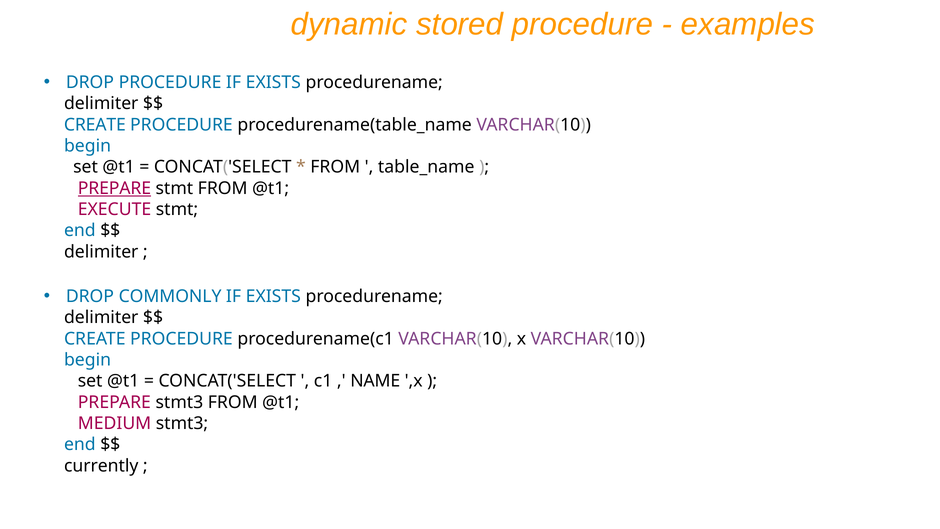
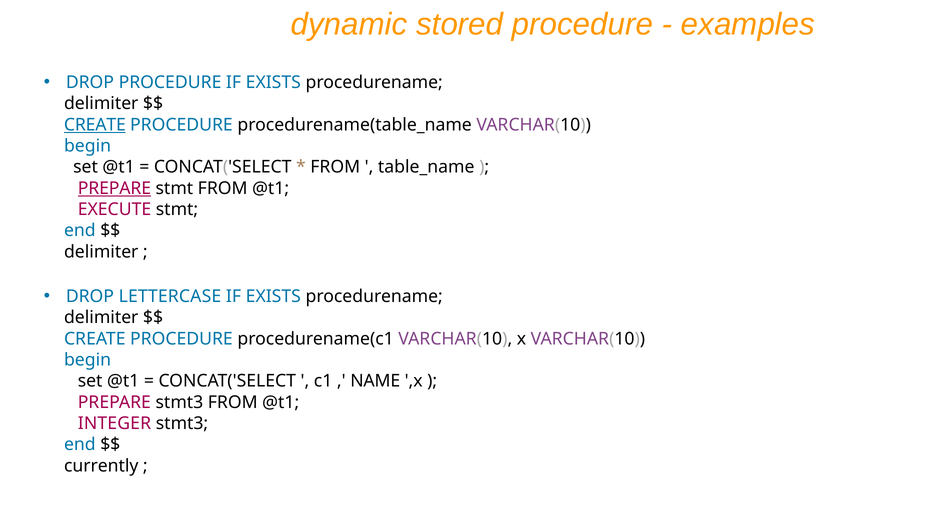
CREATE underline: none -> present (95, 125)
COMMONLY: COMMONLY -> LETTERCASE (170, 296)
MEDIUM: MEDIUM -> INTEGER (114, 423)
